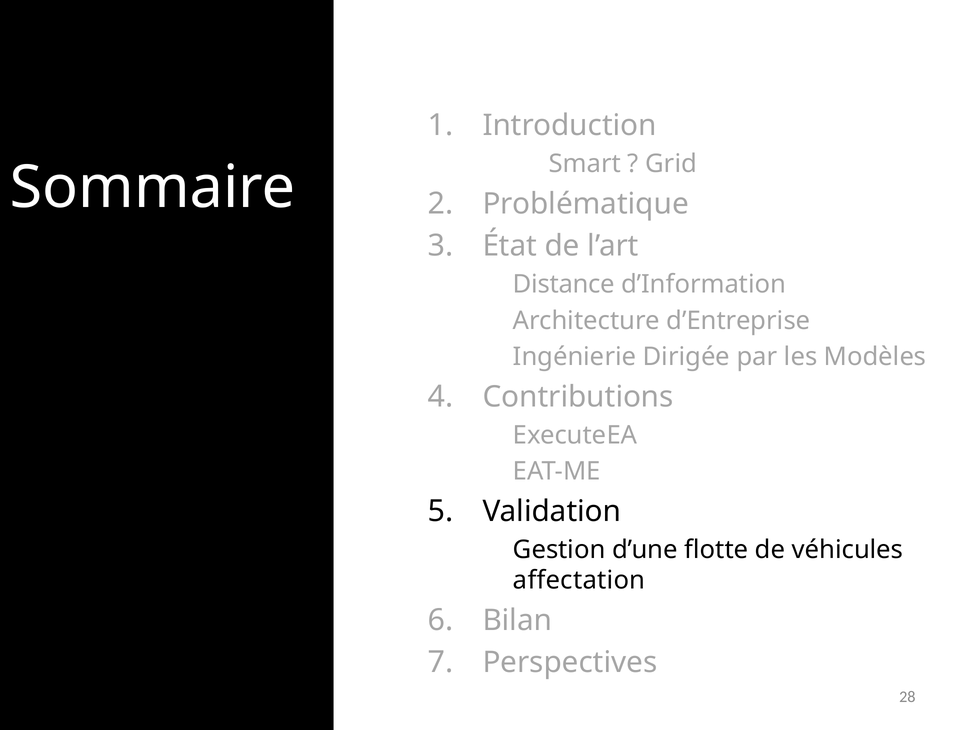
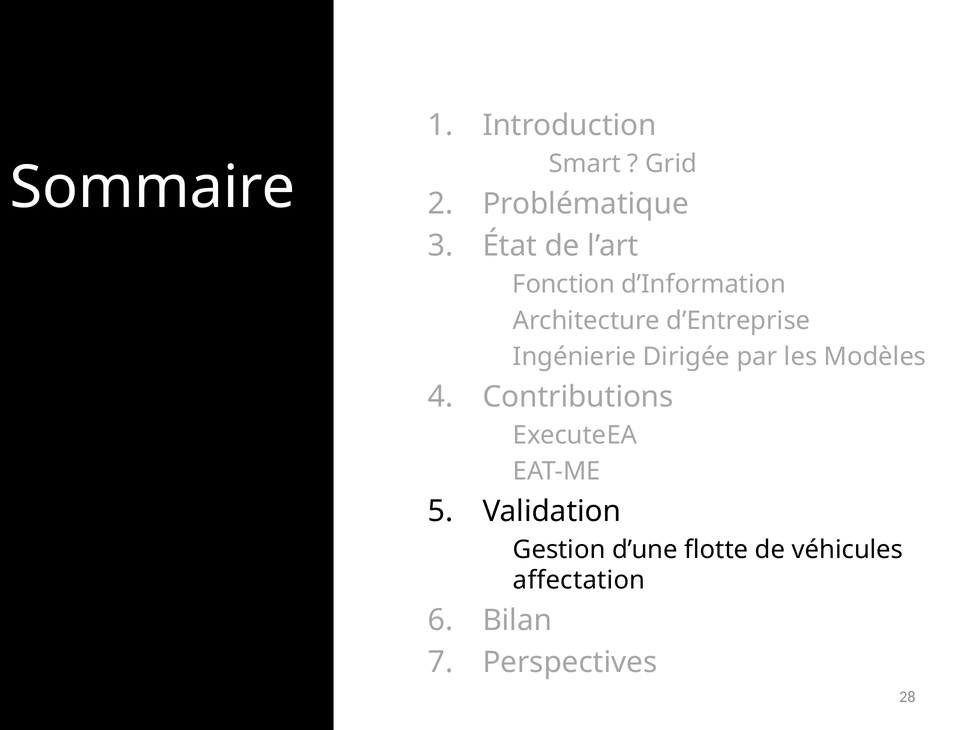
Distance: Distance -> Fonction (564, 285)
